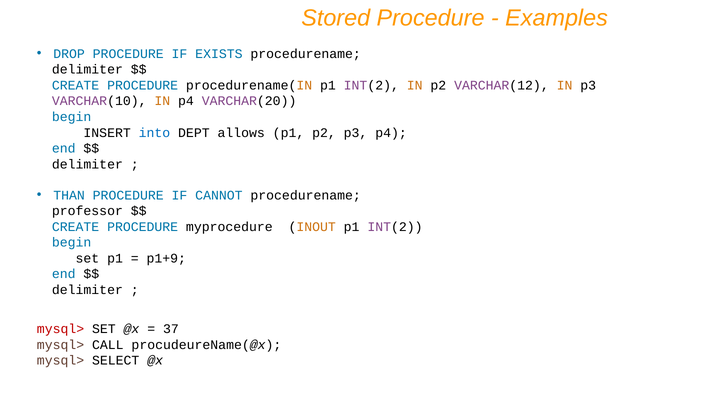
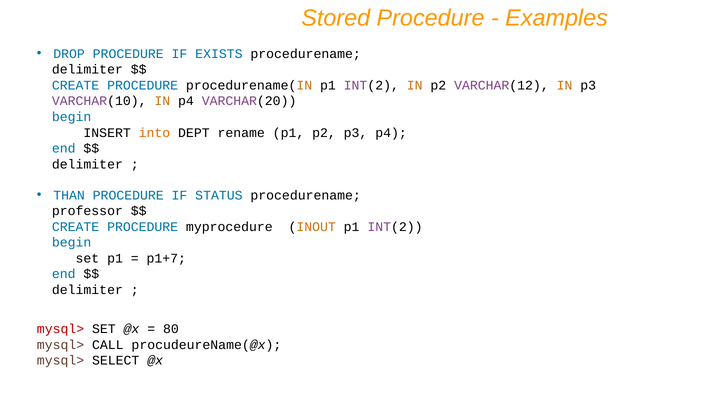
into colour: blue -> orange (154, 133)
allows: allows -> rename (241, 133)
CANNOT: CANNOT -> STATUS (219, 195)
p1+9: p1+9 -> p1+7 (166, 258)
37: 37 -> 80 (171, 329)
